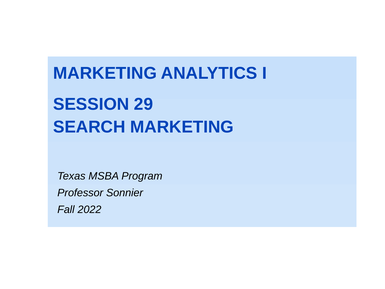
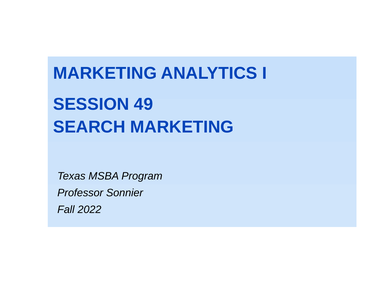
29: 29 -> 49 (144, 104)
